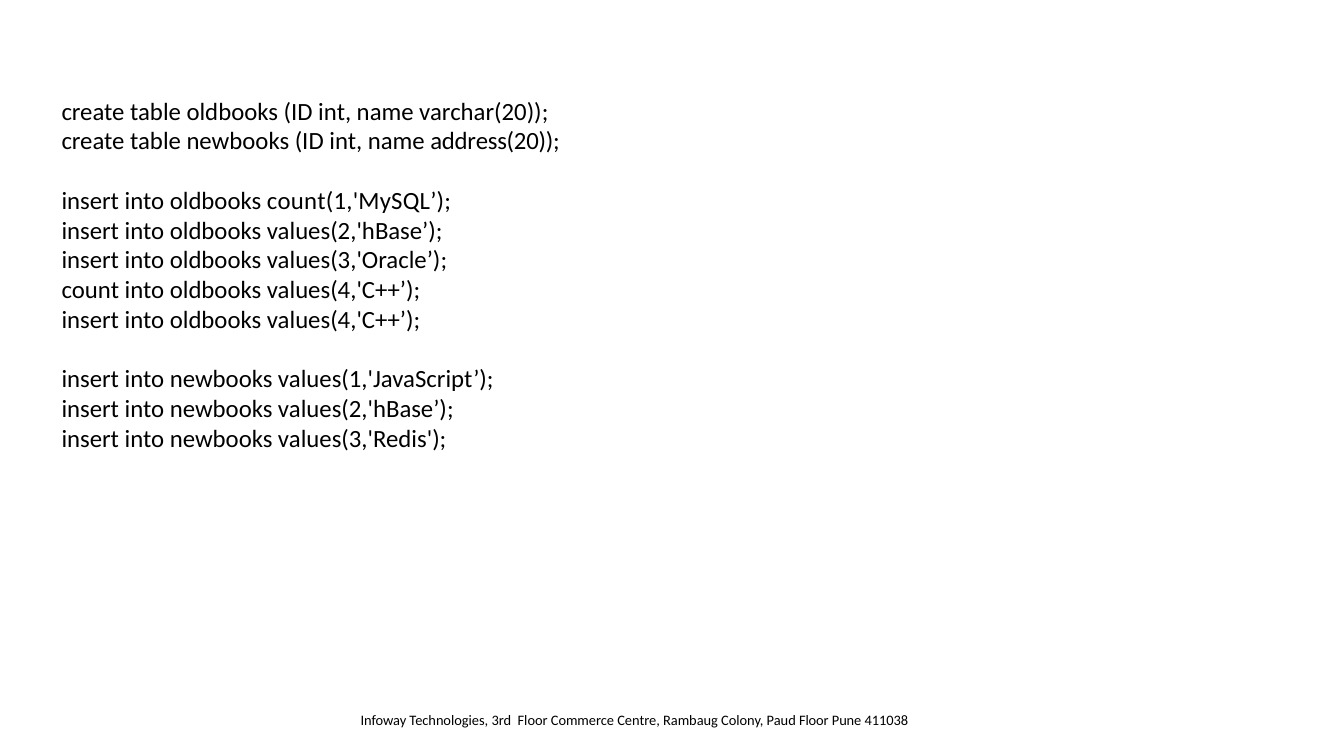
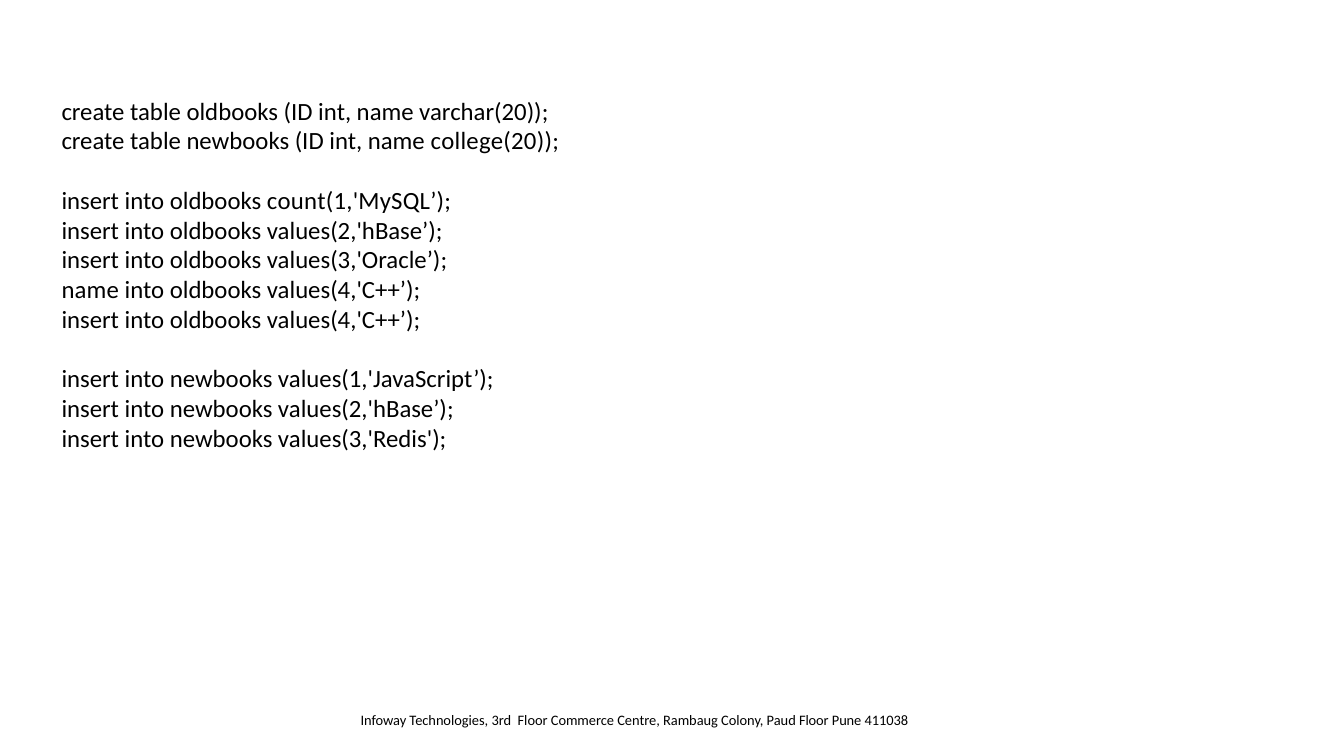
address(20: address(20 -> college(20 (495, 142)
count: count -> name (90, 290)
